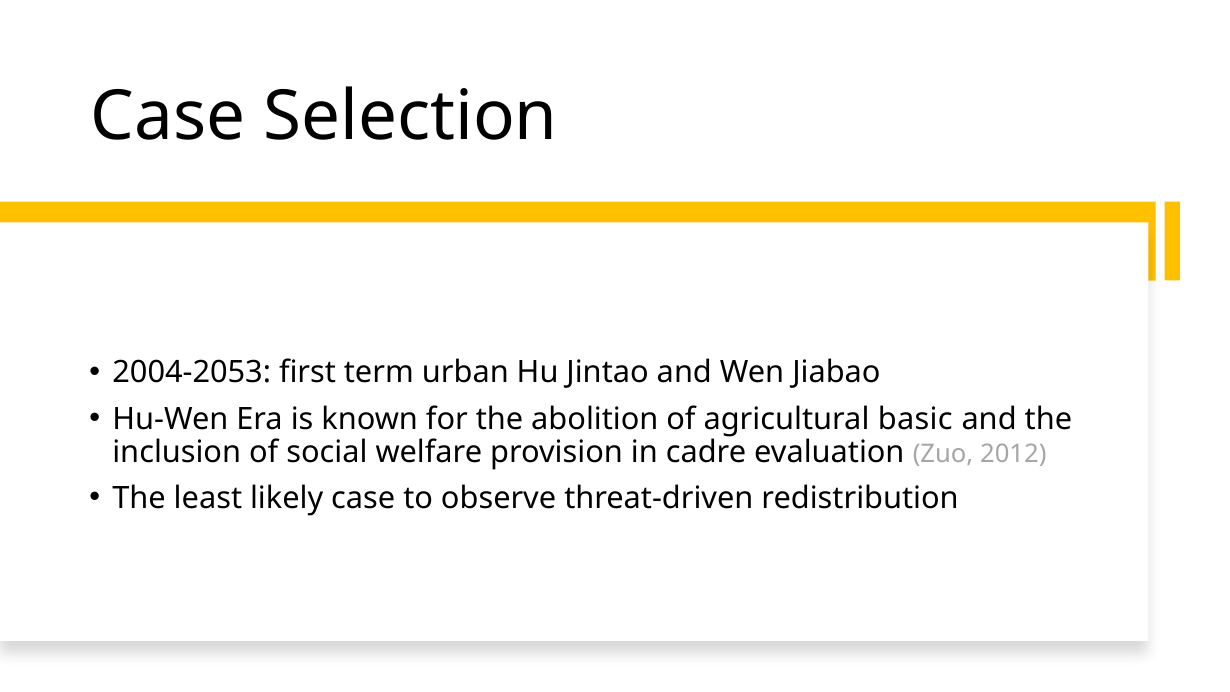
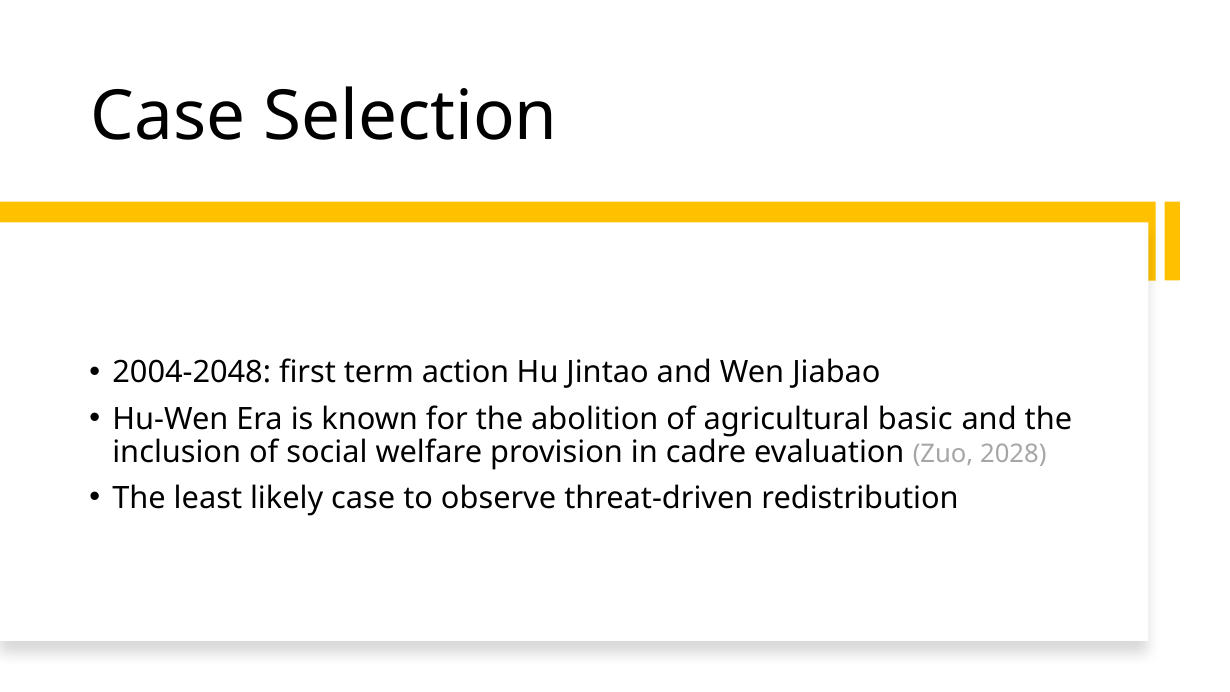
2004-2053: 2004-2053 -> 2004-2048 (192, 373)
urban: urban -> action (465, 373)
2012: 2012 -> 2028 (1013, 454)
